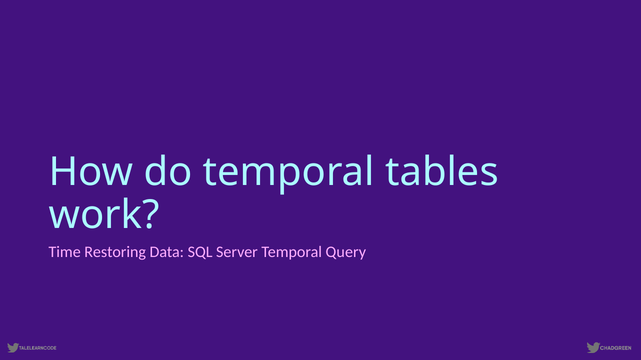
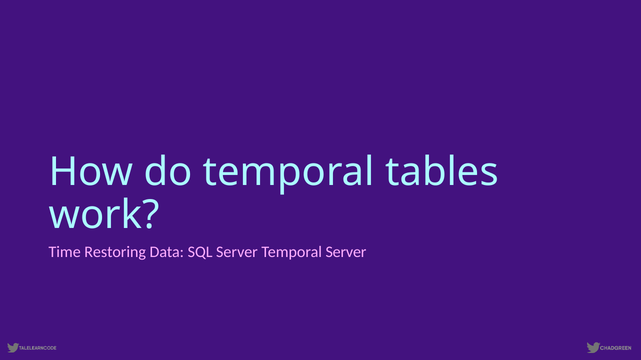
Temporal Query: Query -> Server (346, 252)
